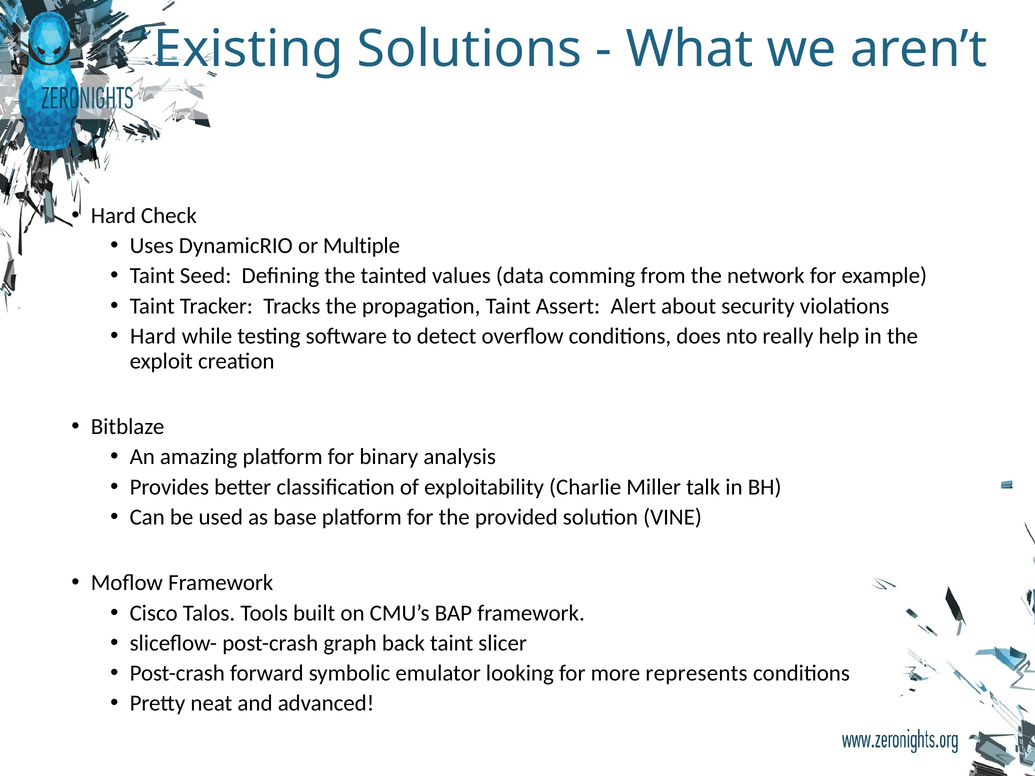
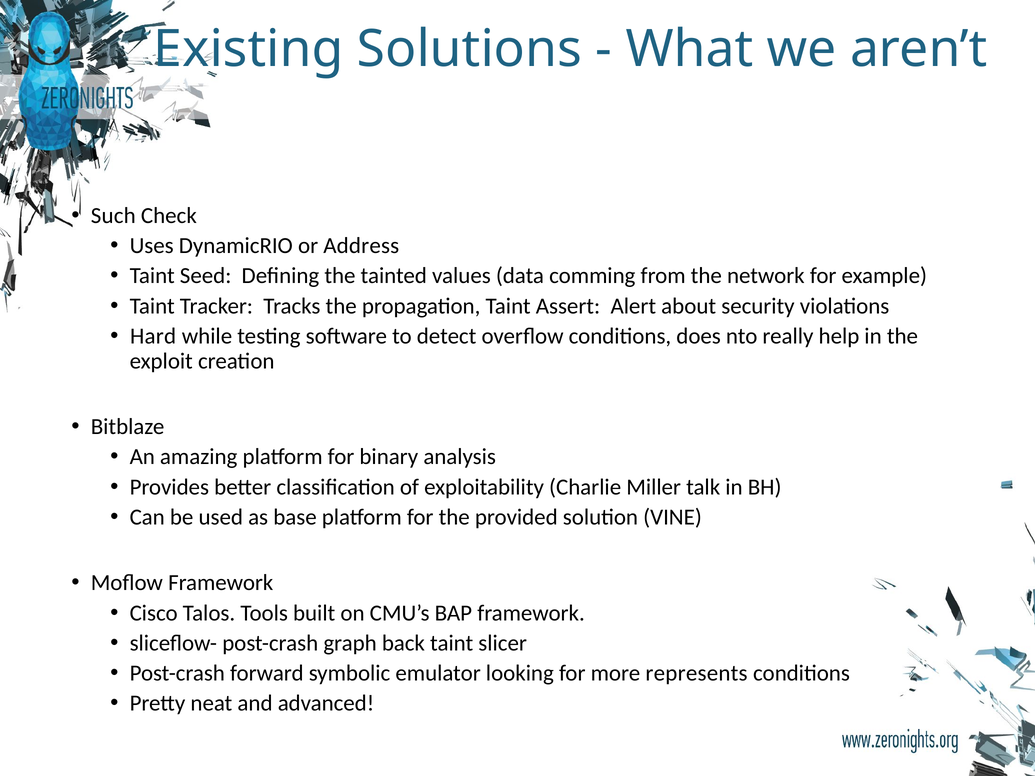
Hard: Hard -> Such (113, 216)
Multiple: Multiple -> Address (361, 246)
